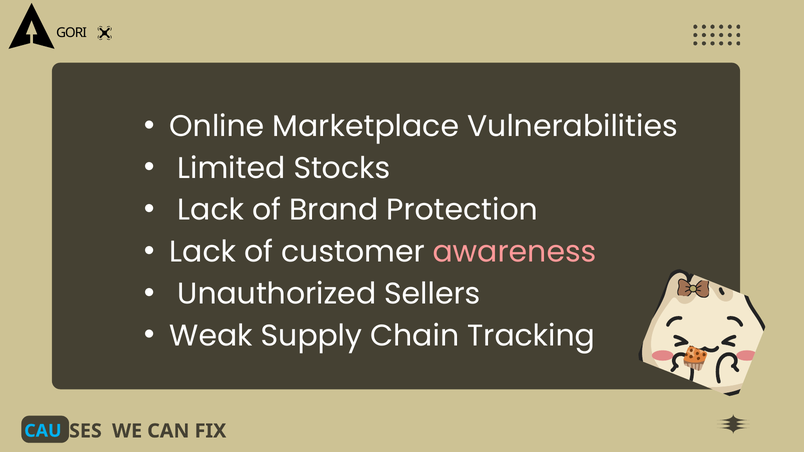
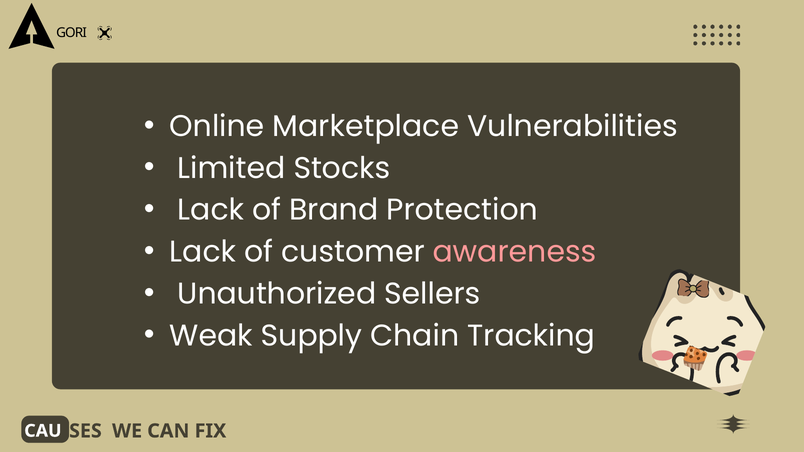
CAU colour: light blue -> white (43, 431)
